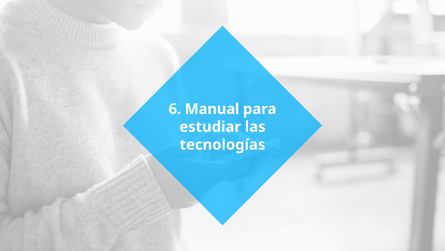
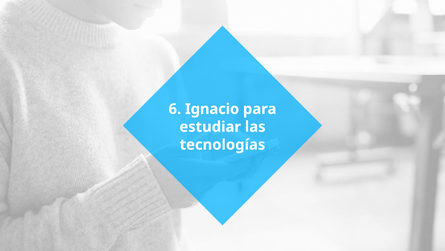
Manual: Manual -> Ignacio (212, 109)
